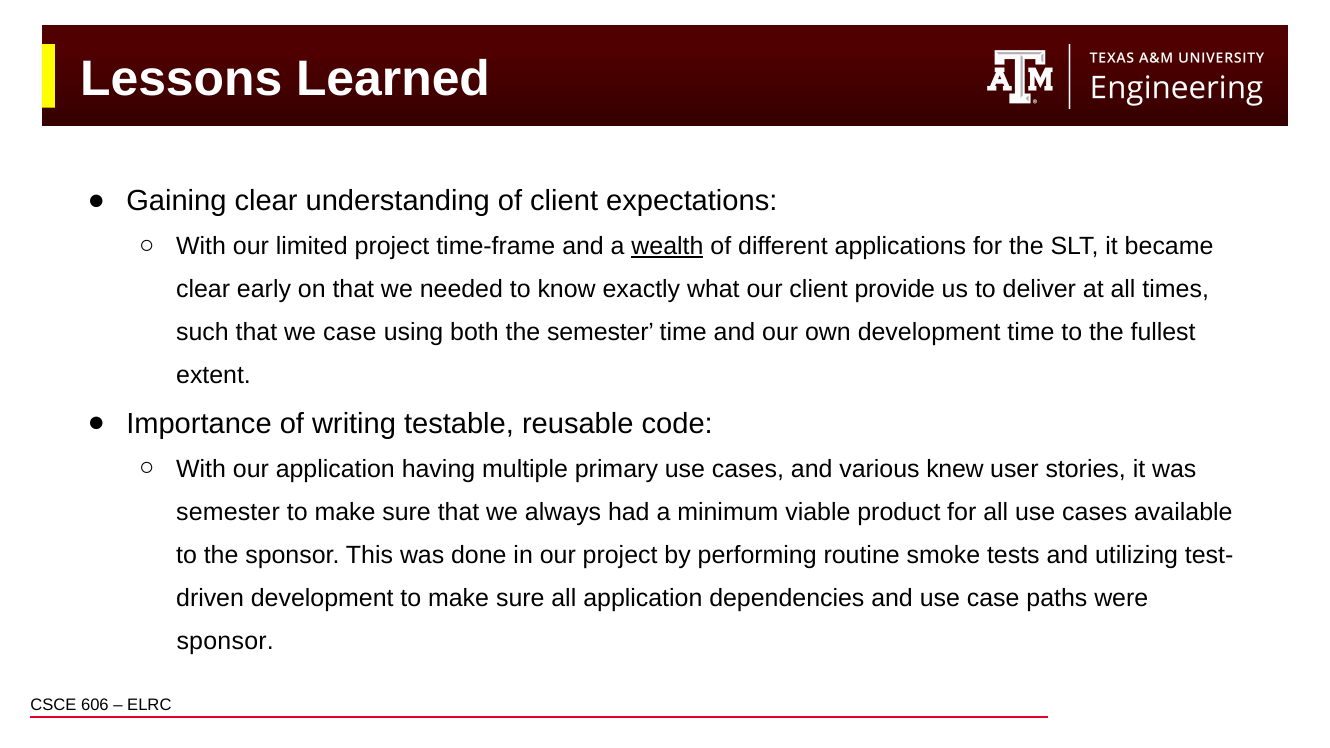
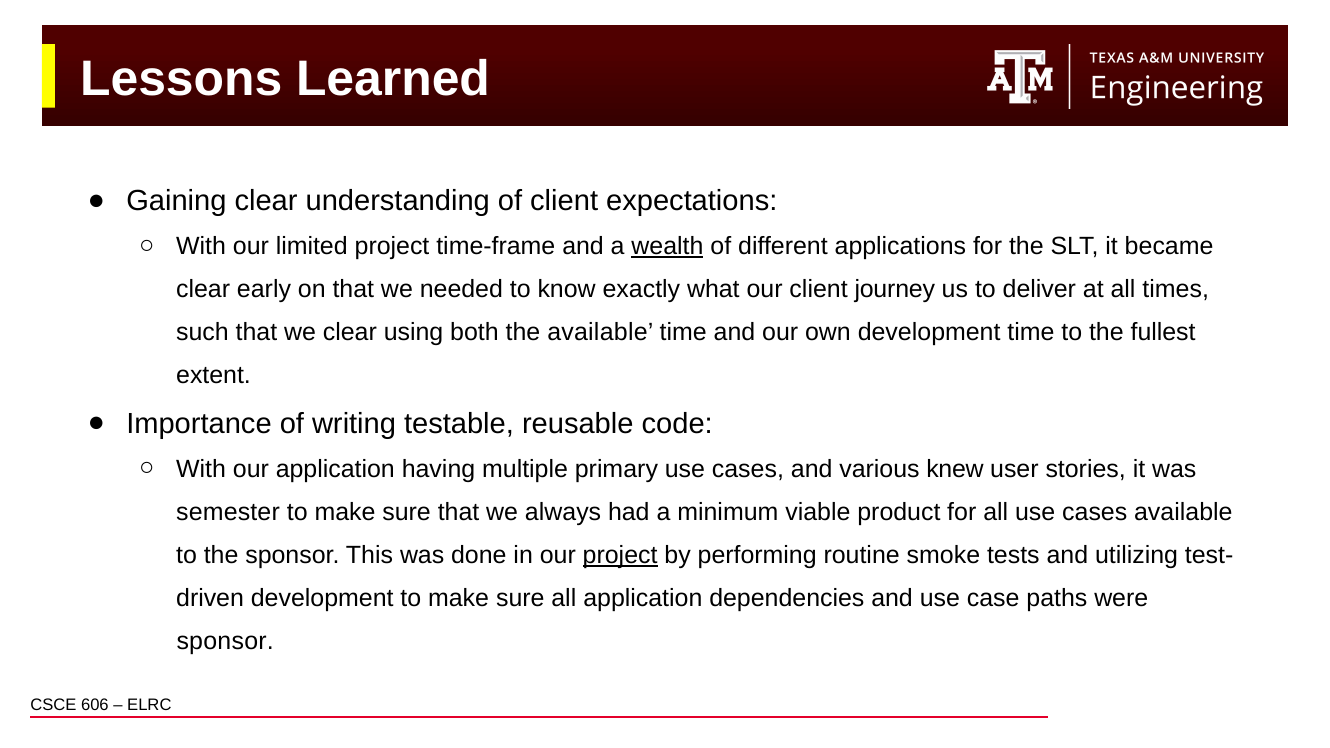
provide: provide -> journey (895, 290)
we case: case -> clear (350, 333)
the semester: semester -> available (600, 333)
project underline: none -> present (620, 555)
